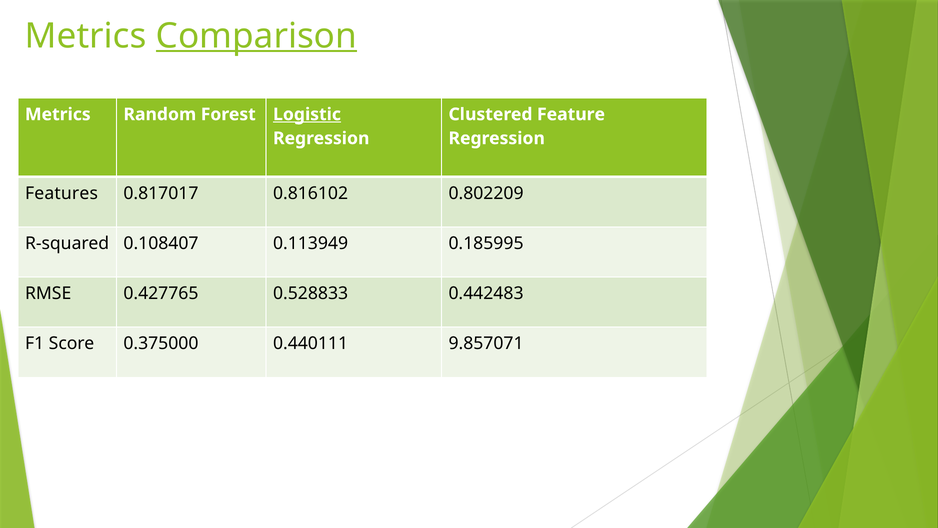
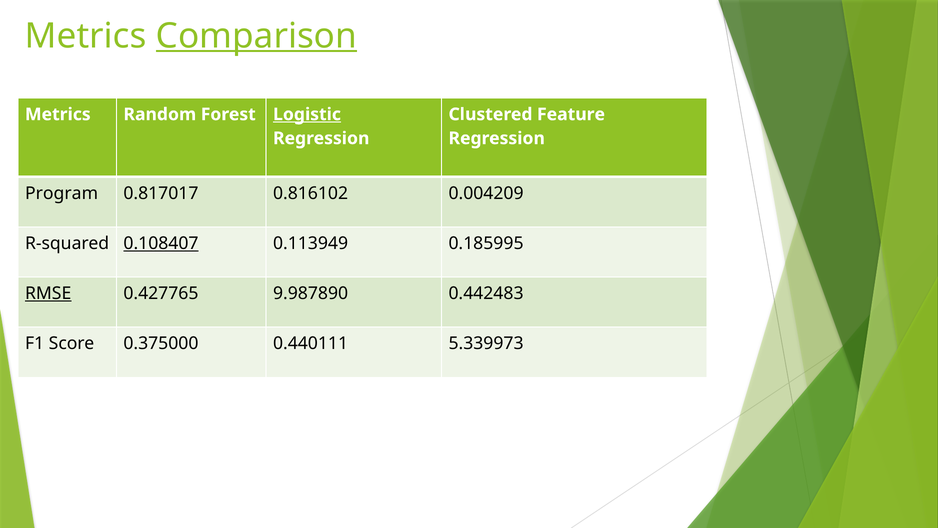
Features: Features -> Program (62, 193)
0.802209: 0.802209 -> 0.004209 (486, 193)
0.108407 underline: none -> present (161, 243)
RMSE underline: none -> present (48, 293)
0.528833: 0.528833 -> 9.987890 (311, 293)
9.857071: 9.857071 -> 5.339973 (486, 343)
